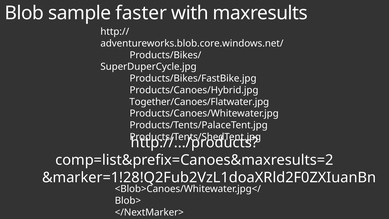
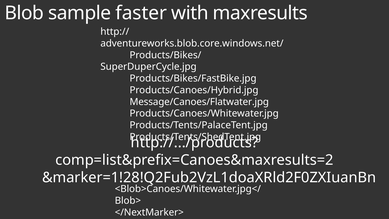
Together/Canoes/Flatwater.jpg: Together/Canoes/Flatwater.jpg -> Message/Canoes/Flatwater.jpg (199, 102)
